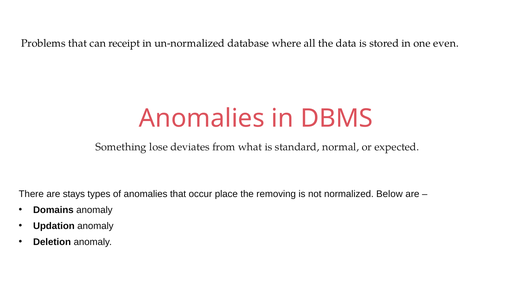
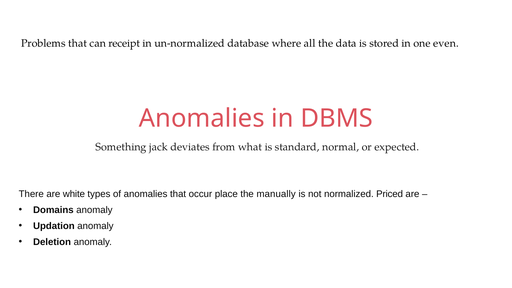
lose: lose -> jack (159, 147)
stays: stays -> white (74, 194)
removing: removing -> manually (276, 194)
Below: Below -> Priced (390, 194)
